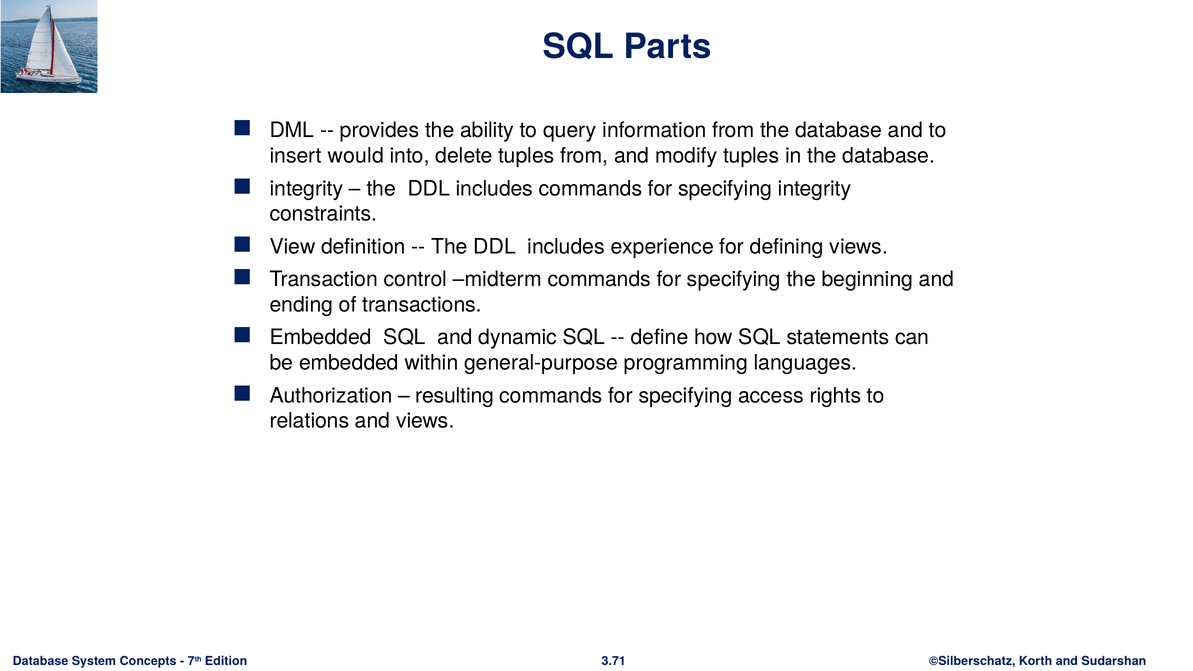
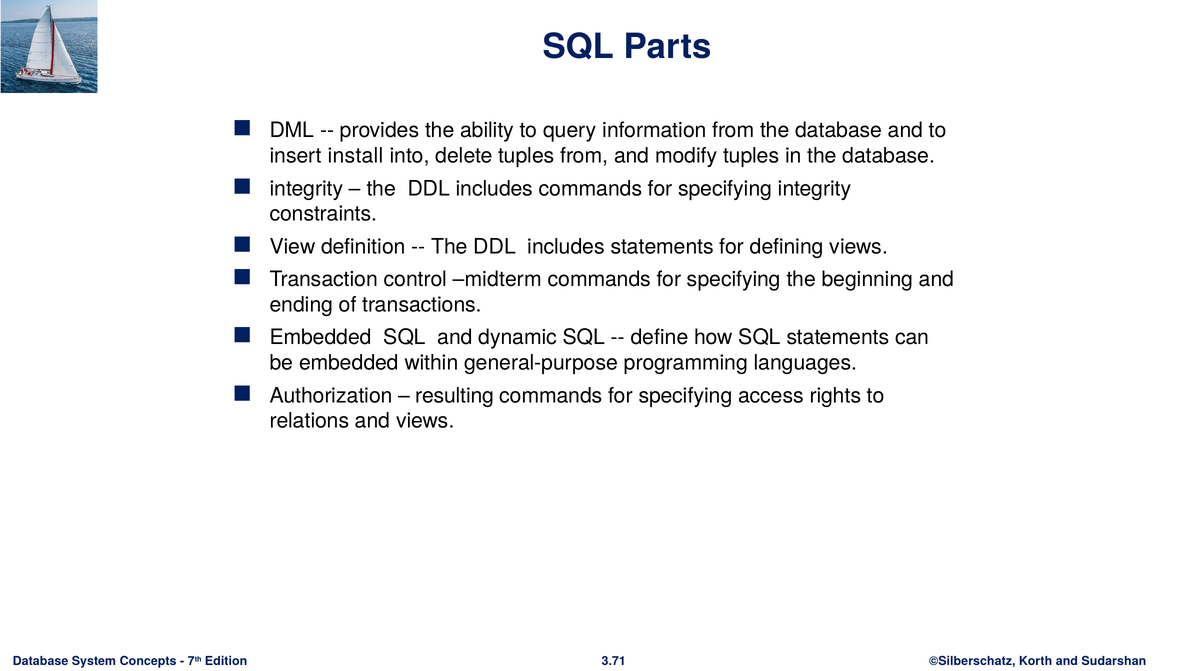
would: would -> install (356, 156)
includes experience: experience -> statements (662, 247)
